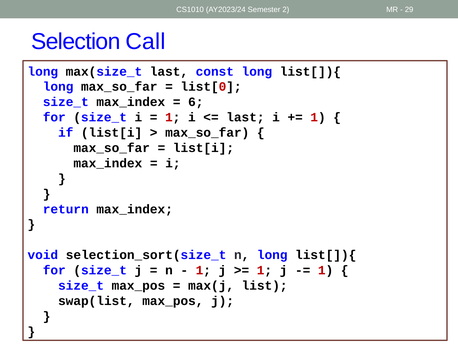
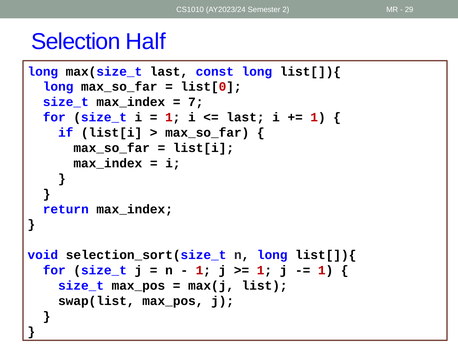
Call: Call -> Half (146, 42)
6: 6 -> 7 (196, 102)
